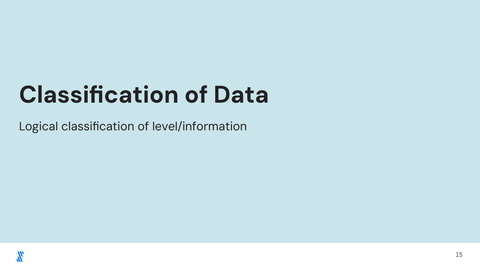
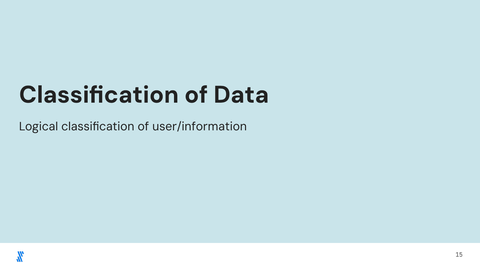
level/information: level/information -> user/information (200, 127)
